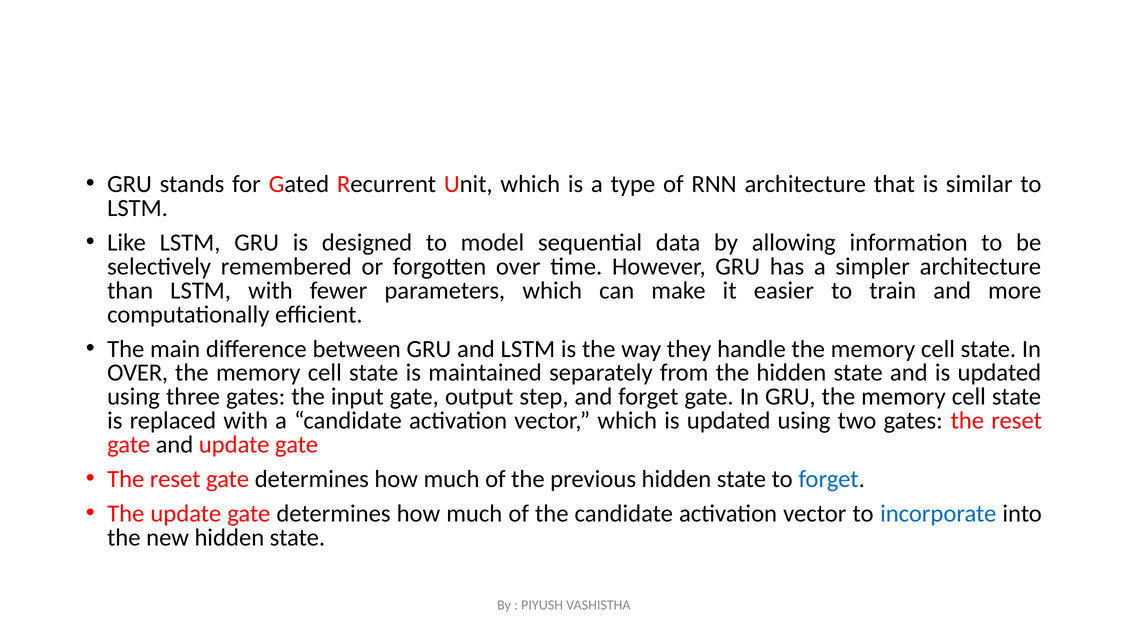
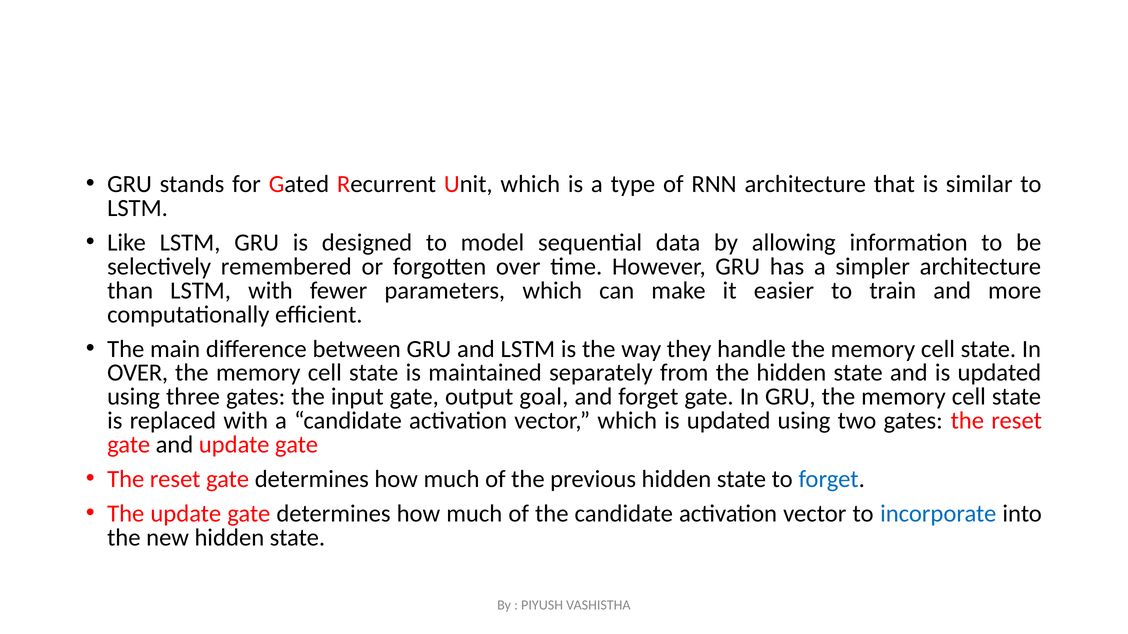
step: step -> goal (544, 397)
